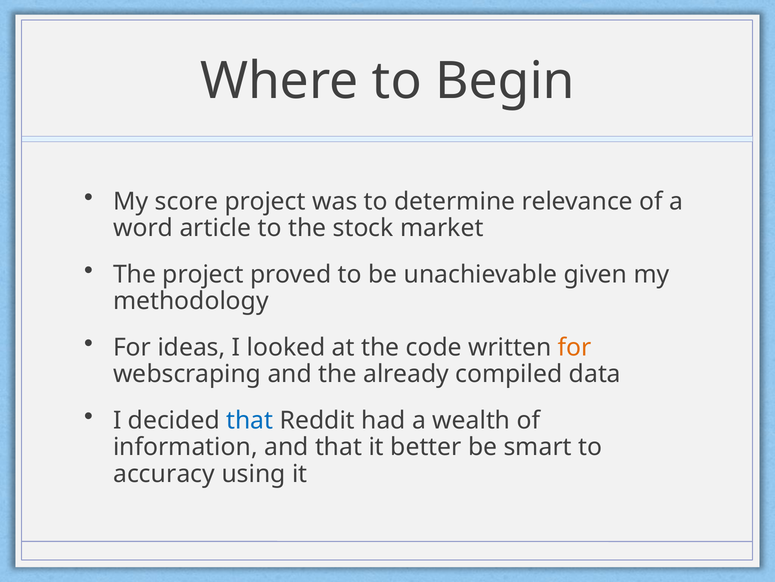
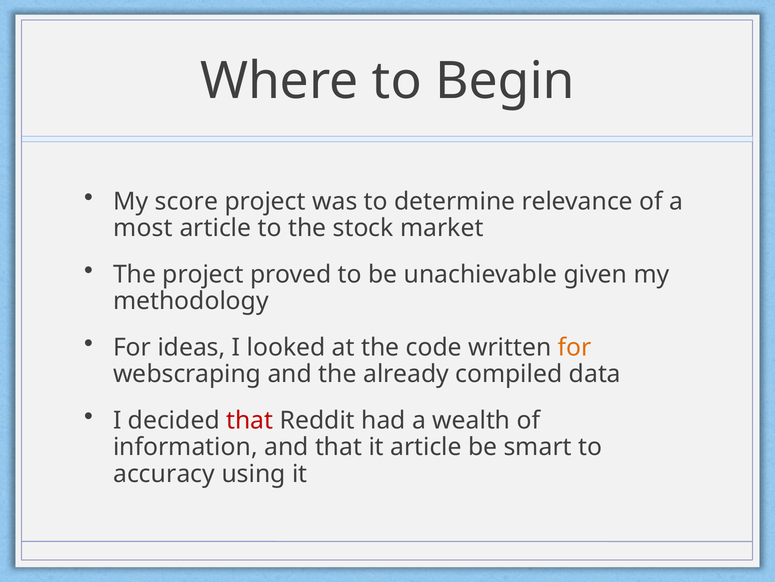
word: word -> most (143, 228)
that colour: blue -> red (250, 420)
it better: better -> article (426, 447)
